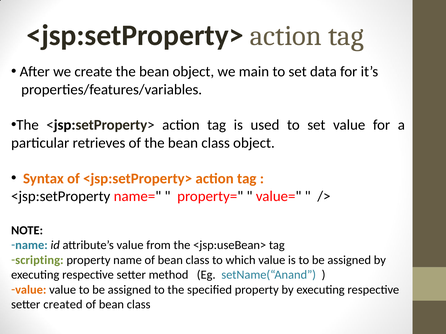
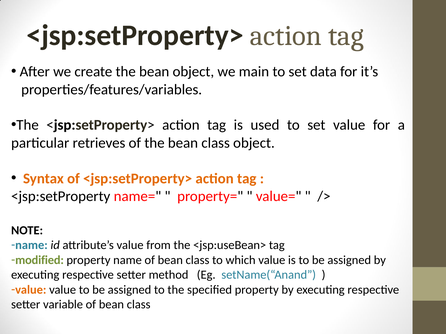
scripting: scripting -> modified (40, 260)
created: created -> variable (63, 305)
